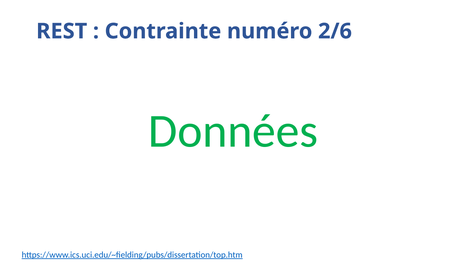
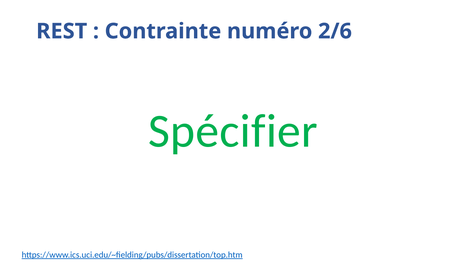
Données: Données -> Spécifier (233, 131)
